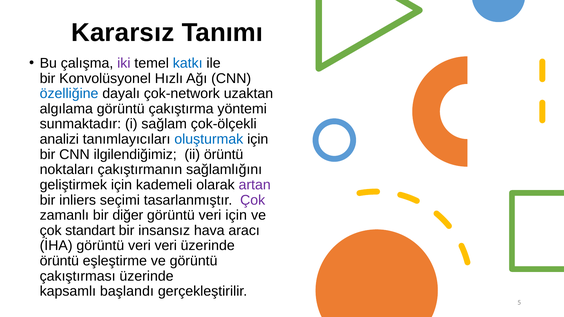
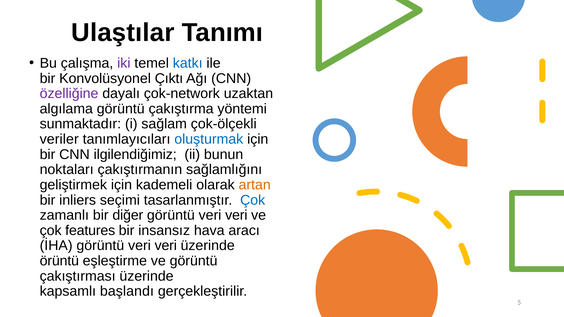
Kararsız: Kararsız -> Ulaştılar (123, 33)
Hızlı: Hızlı -> Çıktı (169, 78)
özelliğine colour: blue -> purple (69, 94)
analizi: analizi -> veriler (59, 139)
ii örüntü: örüntü -> bunun (224, 155)
artan colour: purple -> orange (255, 185)
Çok colour: purple -> blue (253, 200)
için: için -> veri (236, 215)
standart: standart -> features (90, 231)
